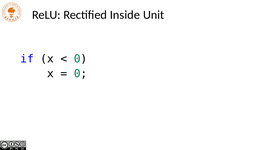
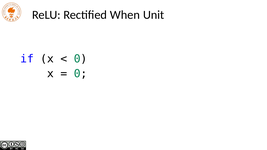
Inside: Inside -> When (125, 15)
